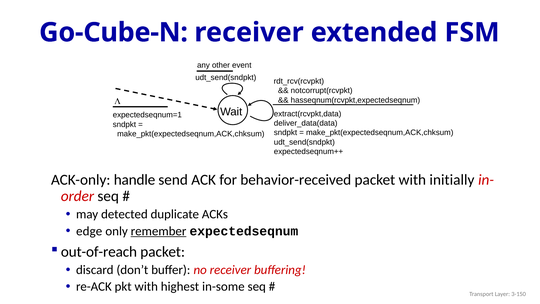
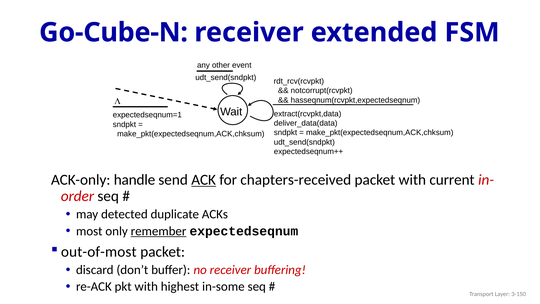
ACK underline: none -> present (204, 180)
behavior-received: behavior-received -> chapters-received (296, 180)
initially: initially -> current (452, 180)
edge: edge -> most (89, 231)
out-of-reach: out-of-reach -> out-of-most (99, 252)
